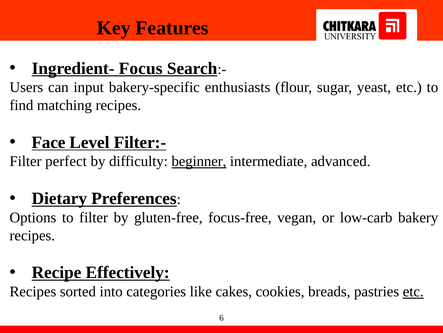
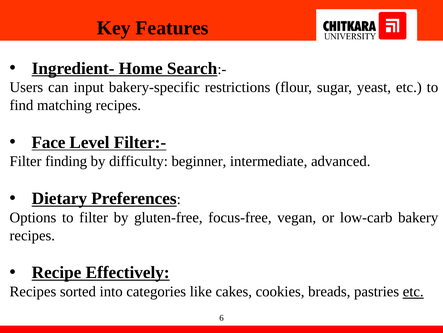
Focus: Focus -> Home (141, 68)
enthusiasts: enthusiasts -> restrictions (238, 87)
perfect: perfect -> finding (66, 161)
beginner underline: present -> none (199, 161)
